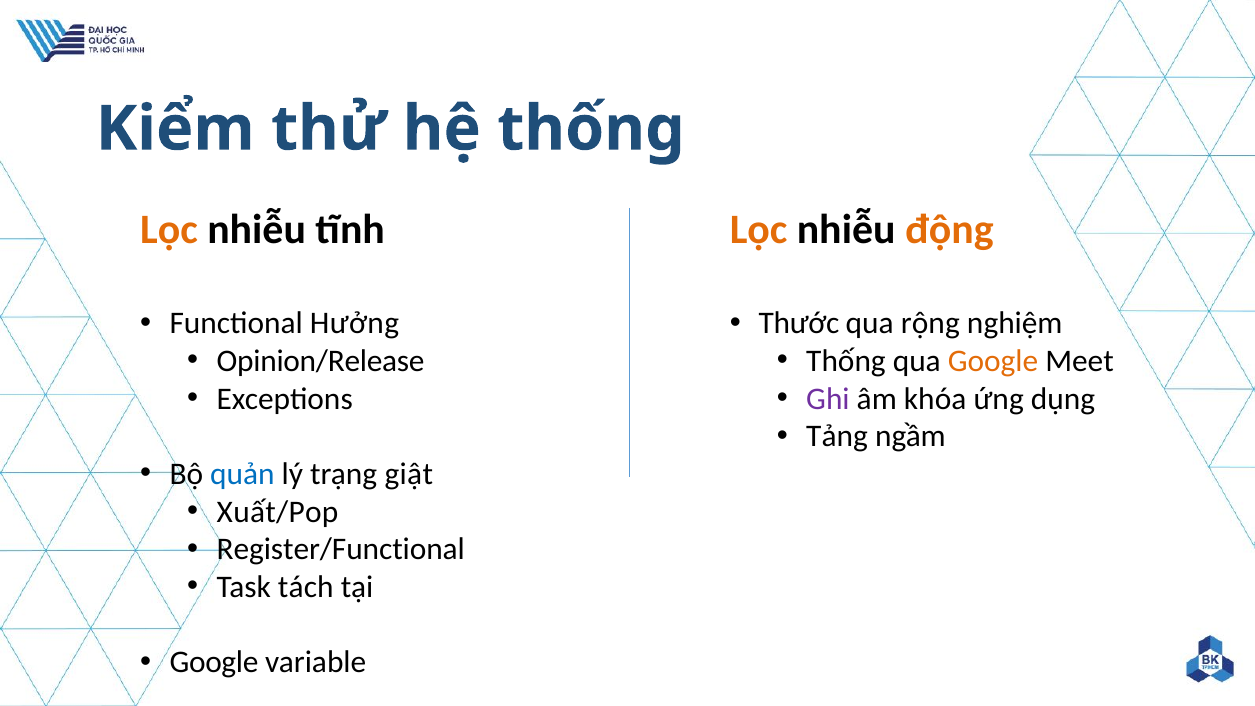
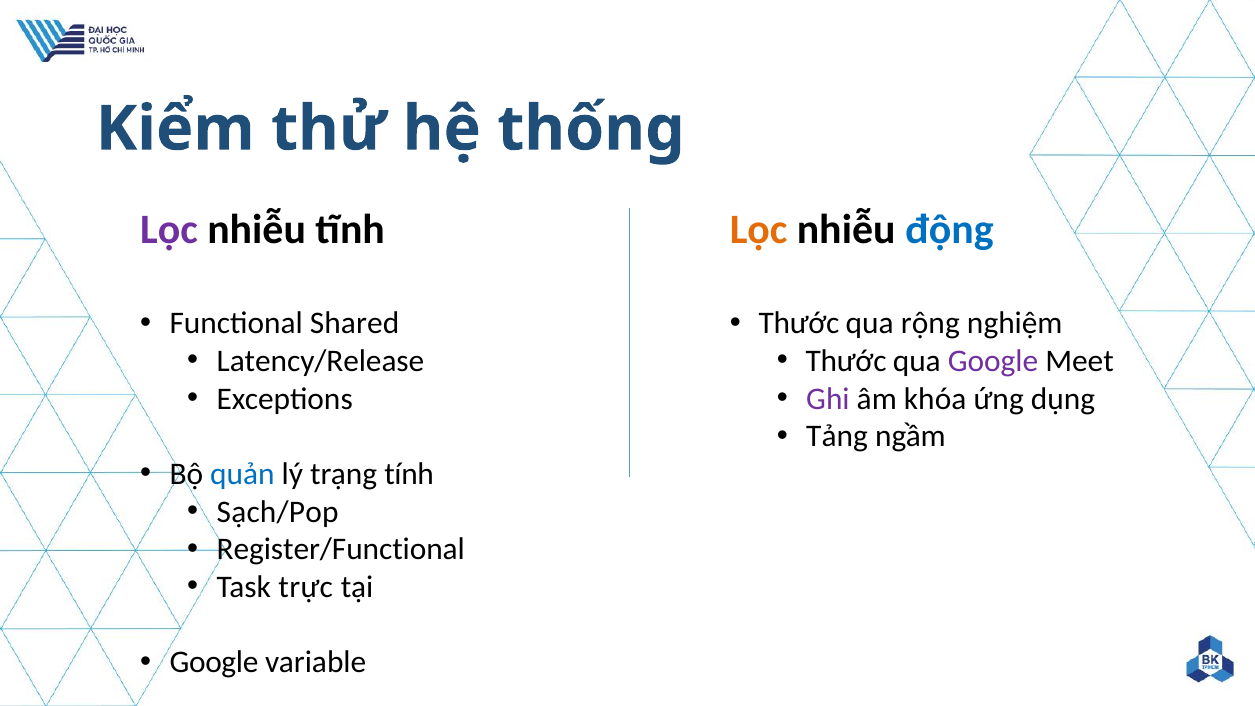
Lọc colour: orange -> purple (169, 230)
động colour: orange -> blue (949, 230)
Hưởng: Hưởng -> Shared (355, 324)
Opinion/Release: Opinion/Release -> Latency/Release (320, 361)
Thống: Thống -> Thước (846, 361)
Google colour: orange -> purple (993, 361)
giật: giật -> tính (409, 474)
Xuất/Pop: Xuất/Pop -> Sạch/Pop (278, 512)
tách: tách -> trực (306, 587)
